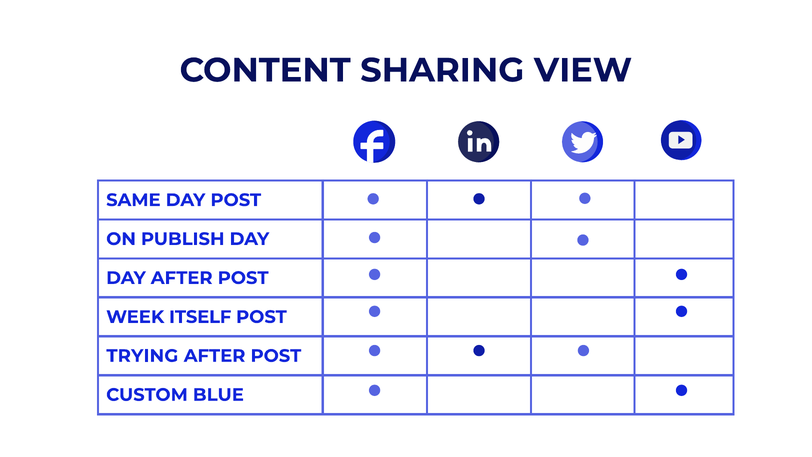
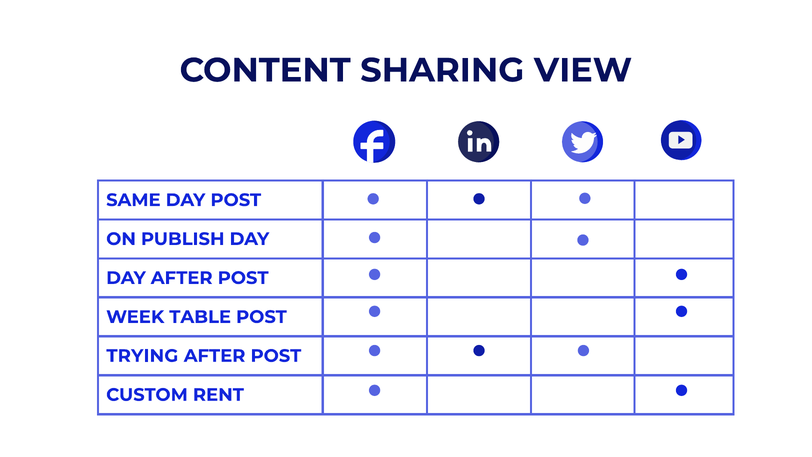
ITSELF: ITSELF -> TABLE (200, 317)
BLUE: BLUE -> RENT (218, 395)
